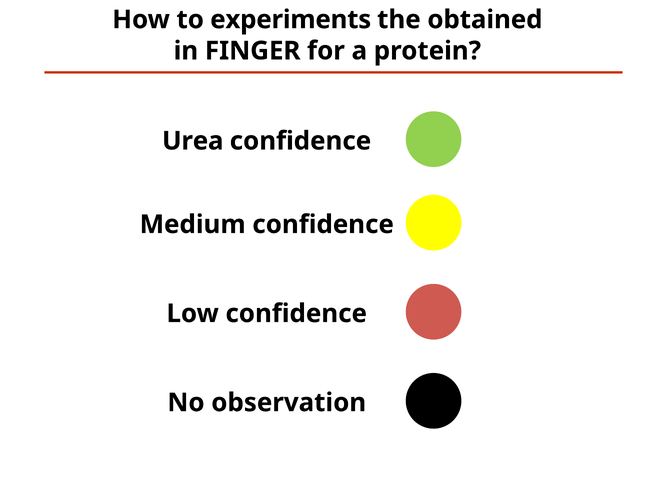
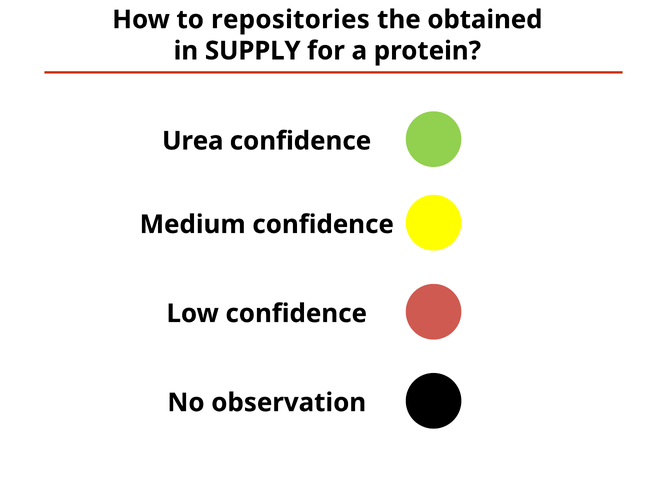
experiments: experiments -> repositories (290, 20)
FINGER: FINGER -> SUPPLY (253, 51)
